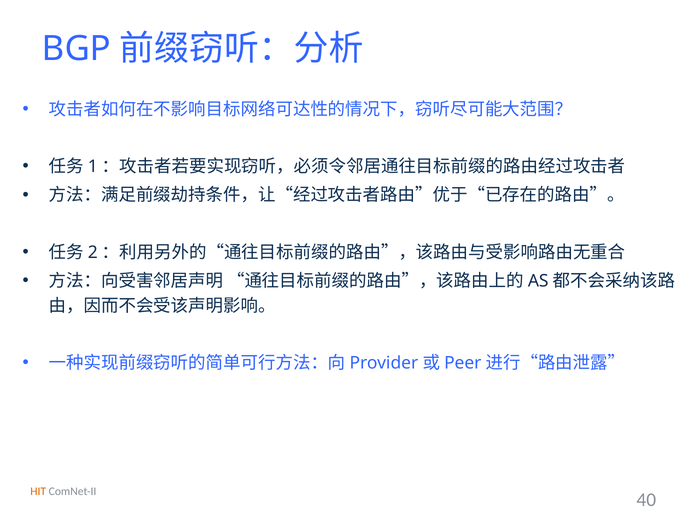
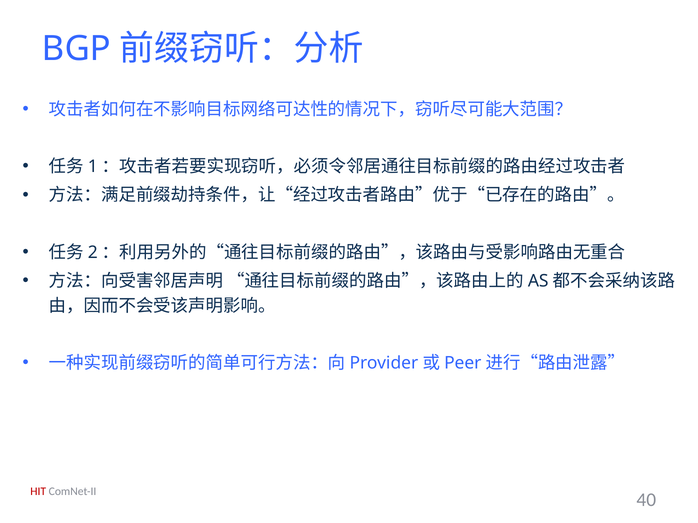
HIT colour: orange -> red (38, 492)
